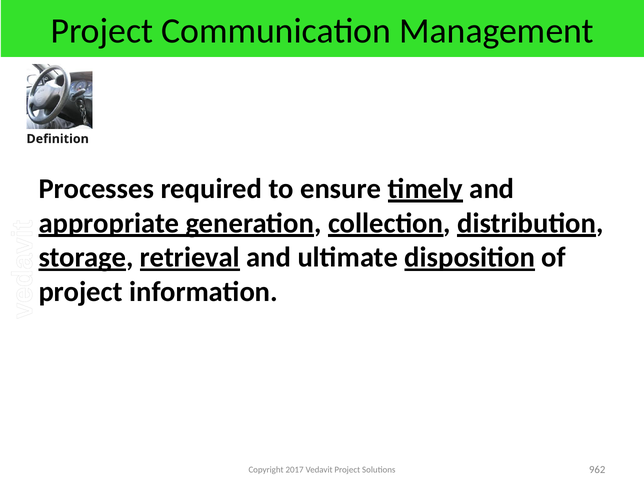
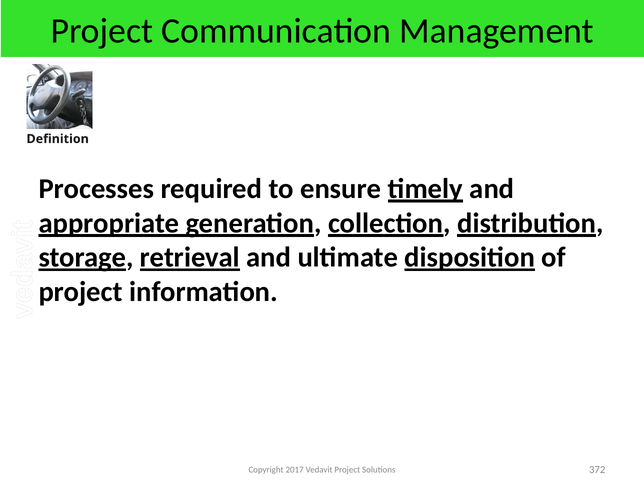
962: 962 -> 372 (597, 470)
